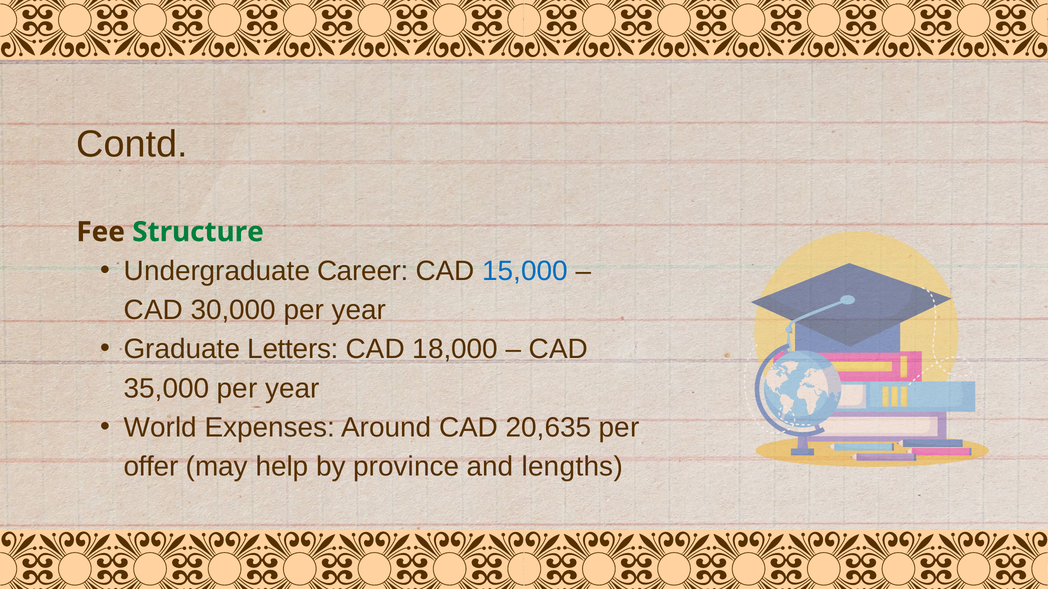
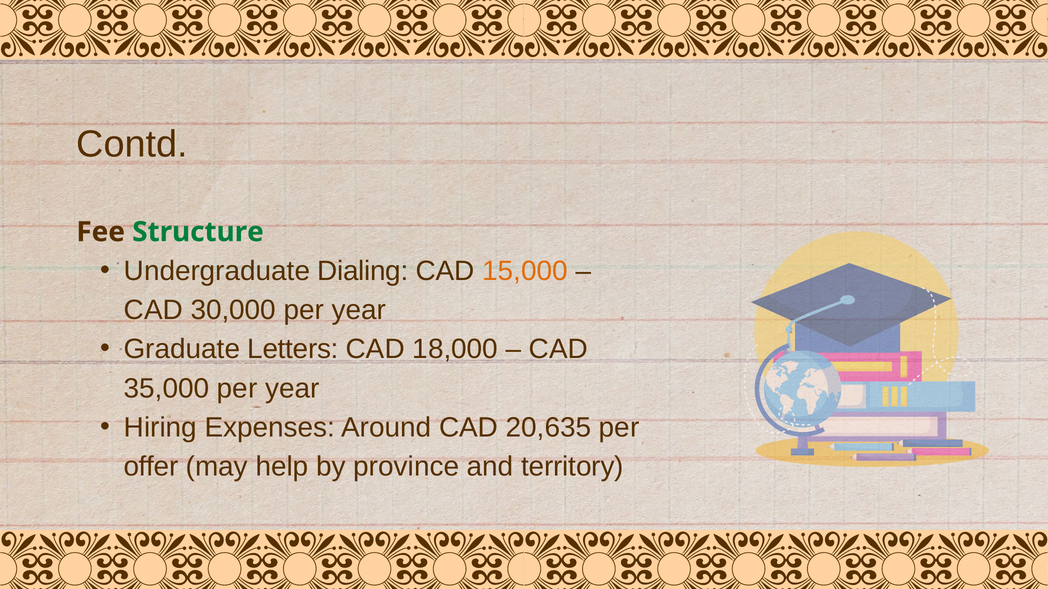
Career: Career -> Dialing (363, 271)
15,000 colour: blue -> orange (525, 271)
World: World -> Hiring (160, 428)
lengths: lengths -> territory (572, 467)
